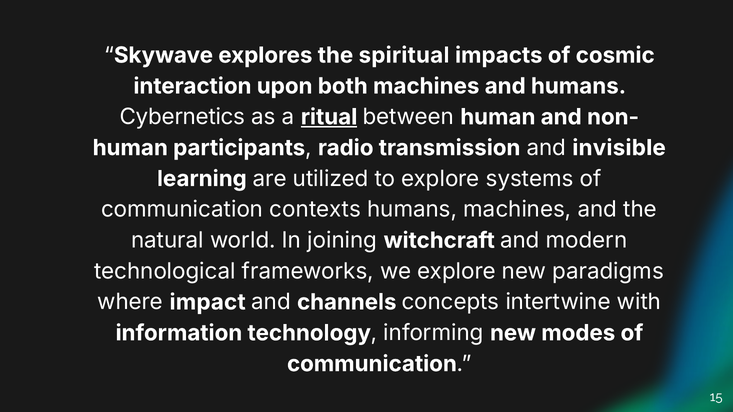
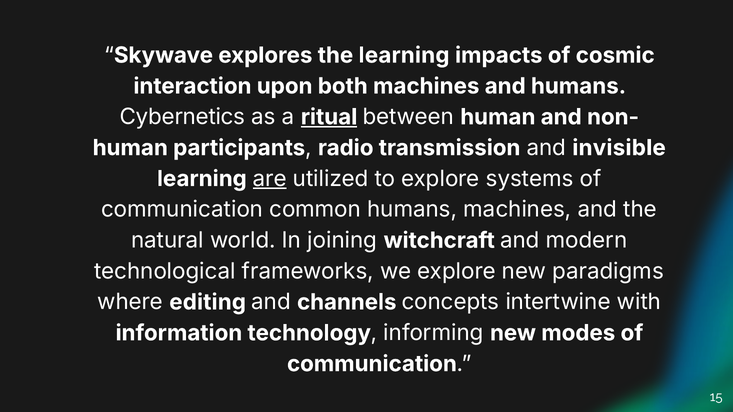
the spiritual: spiritual -> learning (404, 55)
are underline: none -> present (270, 179)
contexts: contexts -> common (315, 210)
impact: impact -> editing (208, 302)
